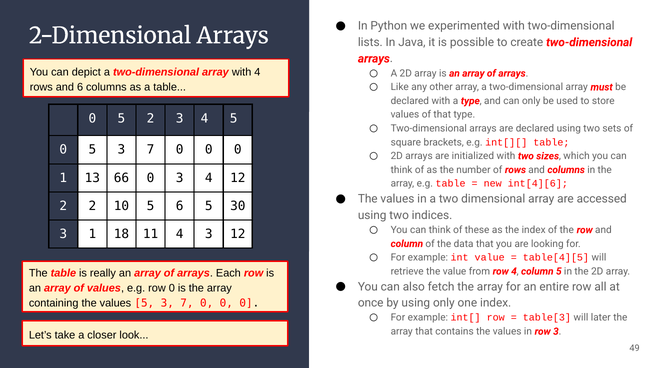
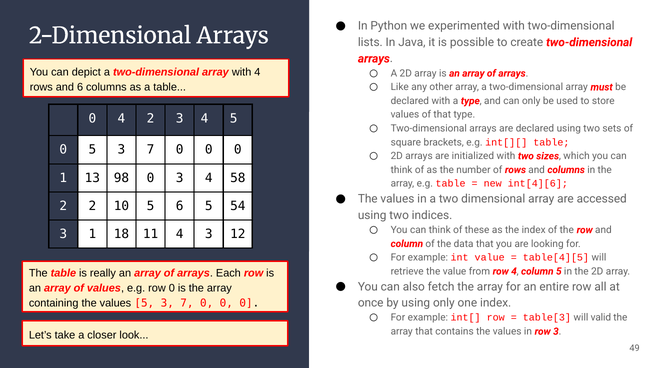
5: 5 -> 4 (121, 119)
66: 66 -> 98 (121, 178)
4 12: 12 -> 58 (238, 178)
30: 30 -> 54 (238, 206)
later: later -> valid (601, 318)
